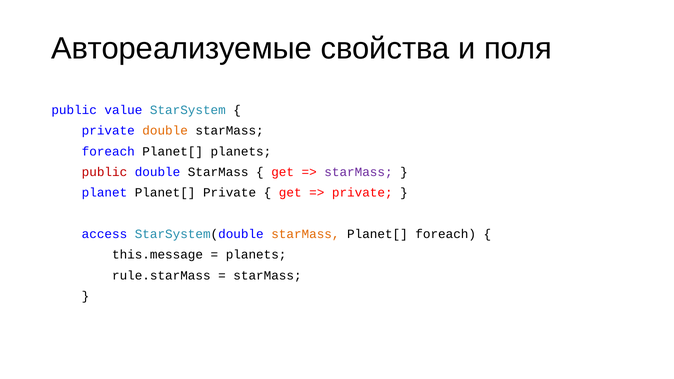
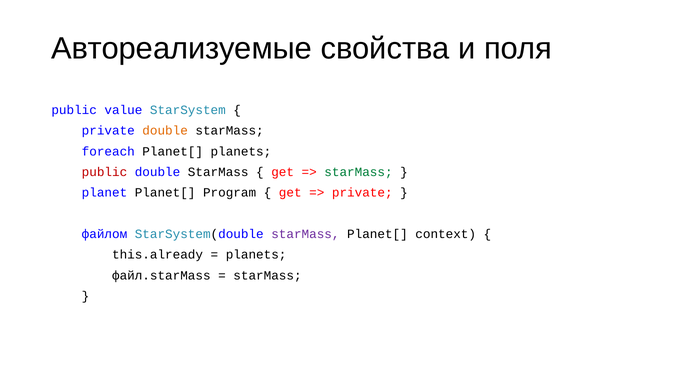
starMass colour: purple -> green (358, 172)
Planet[ Private: Private -> Program (230, 193)
access: access -> файлом (104, 234)
starMass colour: orange -> purple (305, 234)
Planet[ foreach: foreach -> context (446, 234)
this.message: this.message -> this.already (158, 255)
rule.starMass: rule.starMass -> файл.starMass (161, 276)
